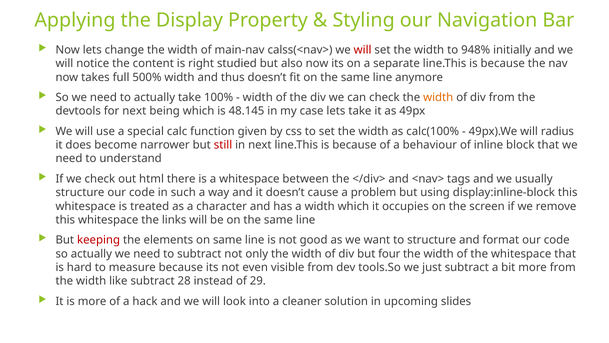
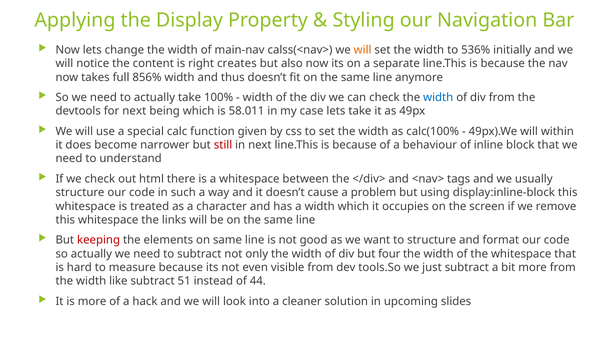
will colour: red -> orange (363, 50)
948%: 948% -> 536% (476, 50)
studied: studied -> creates (237, 64)
500%: 500% -> 856% (147, 77)
width colour: orange -> blue (438, 97)
48.145: 48.145 -> 58.011 (247, 111)
radius: radius -> within (557, 131)
28: 28 -> 51 (184, 281)
29: 29 -> 44 (258, 281)
